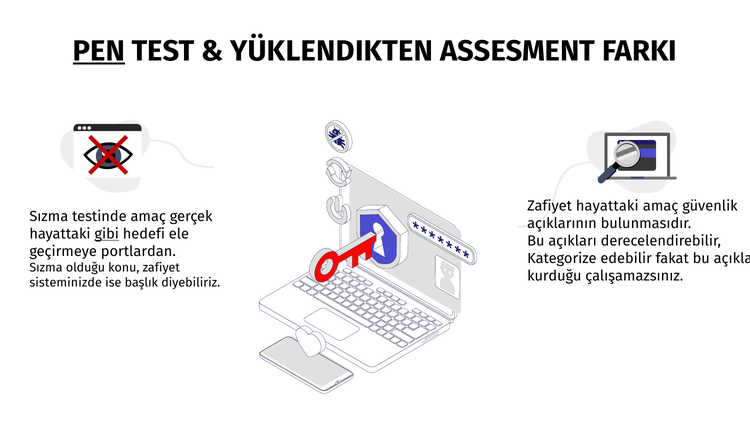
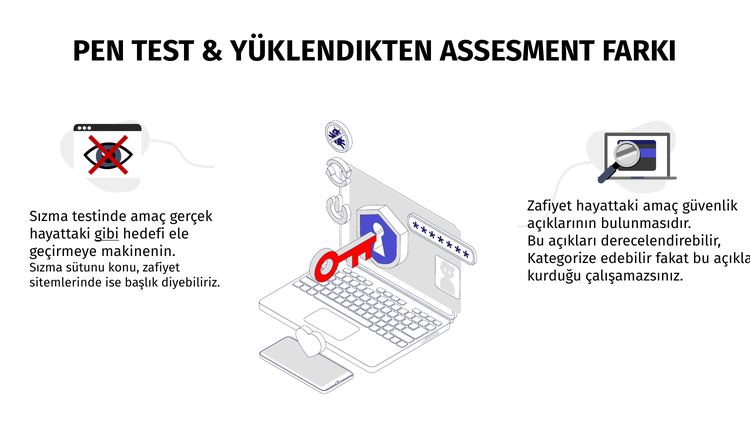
PEN underline: present -> none (99, 51)
portlardan: portlardan -> makinenin (138, 251)
olduğu: olduğu -> sütunu (85, 267)
sisteminizde: sisteminizde -> sitemlerinde (66, 282)
